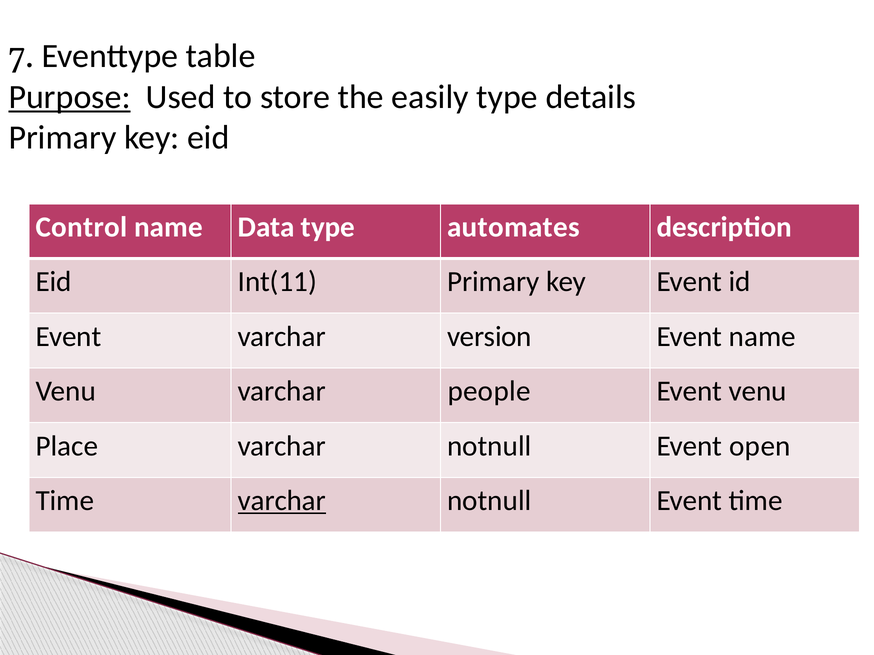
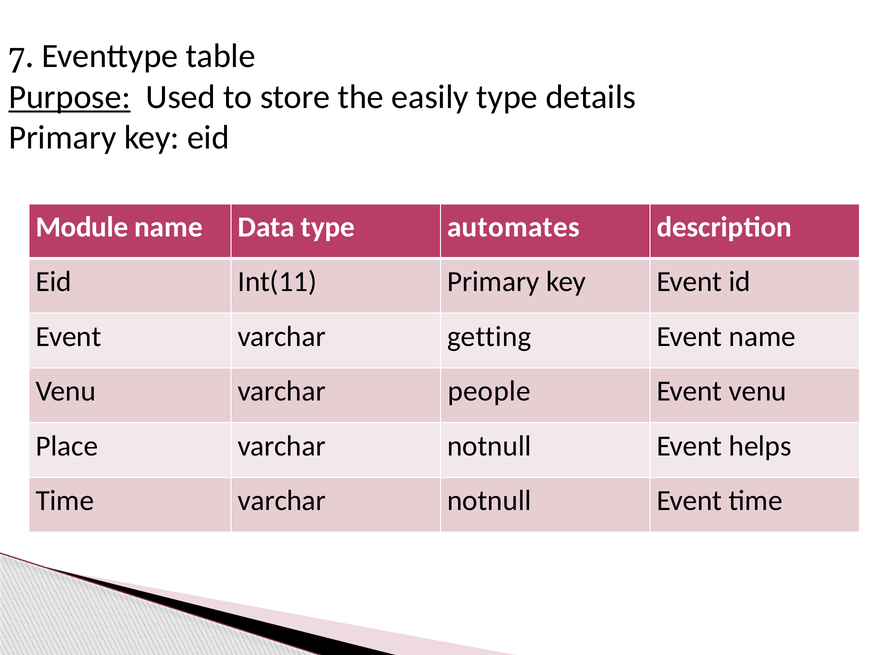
Control: Control -> Module (82, 227)
version: version -> getting (489, 337)
open: open -> helps (760, 446)
varchar underline: present -> none (282, 501)
